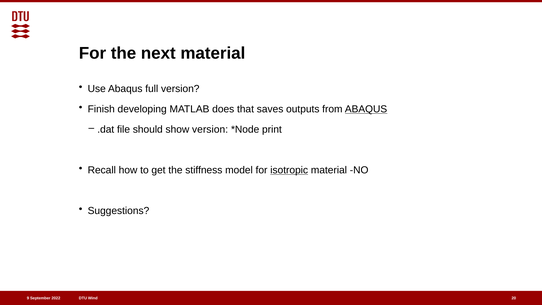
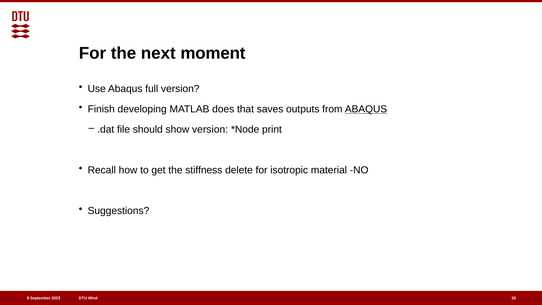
next material: material -> moment (213, 53)
model: model -> delete (239, 170)
isotropic underline: present -> none (289, 170)
